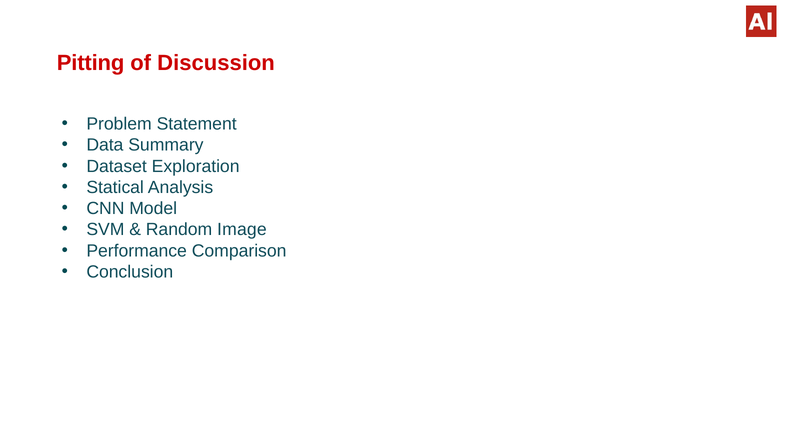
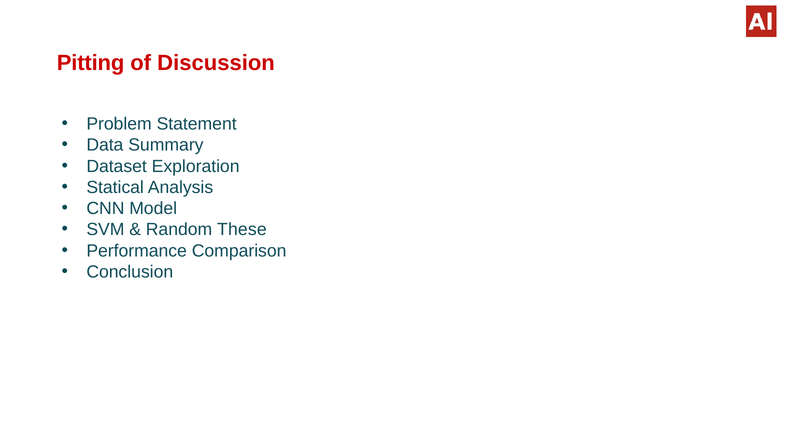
Image: Image -> These (242, 230)
